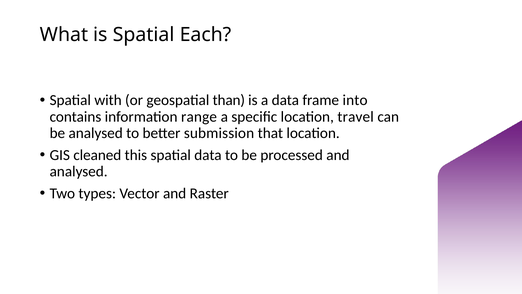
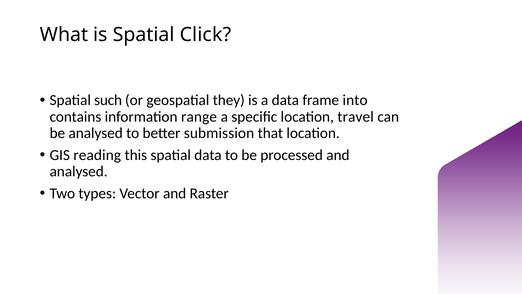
Each: Each -> Click (205, 35)
with: with -> such (108, 100)
than: than -> they (229, 100)
cleaned: cleaned -> reading (97, 155)
